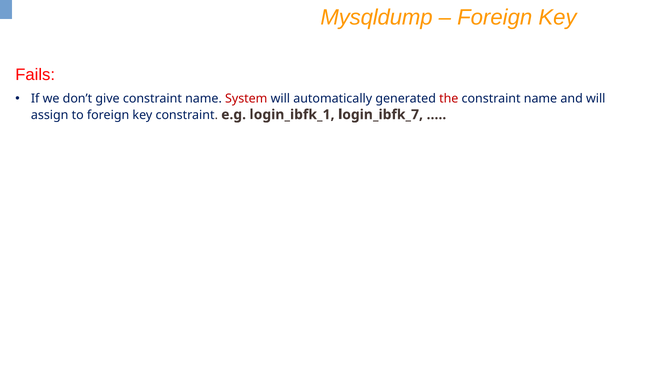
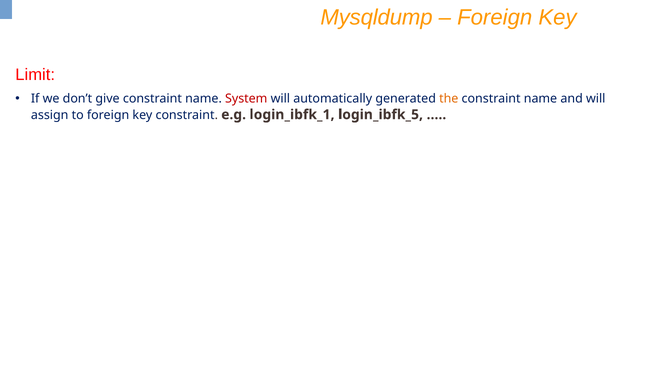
Fails: Fails -> Limit (35, 75)
the colour: red -> orange (449, 99)
login_ibfk_7: login_ibfk_7 -> login_ibfk_5 (381, 115)
